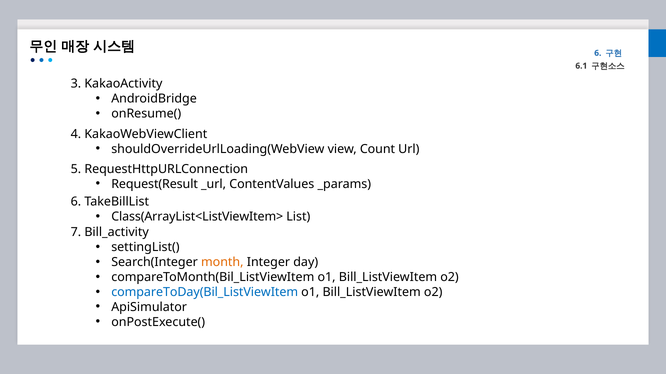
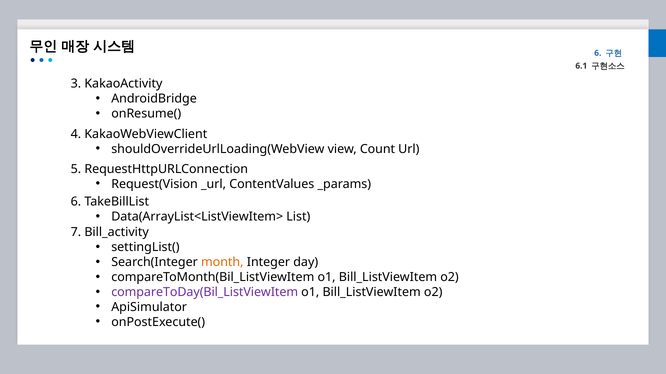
Request(Result: Request(Result -> Request(Vision (155, 184)
Class(ArrayList<ListViewItem>: Class(ArrayList<ListViewItem> -> Data(ArrayList<ListViewItem> (197, 217)
compareToDay(Bil_ListViewItem colour: blue -> purple (205, 293)
